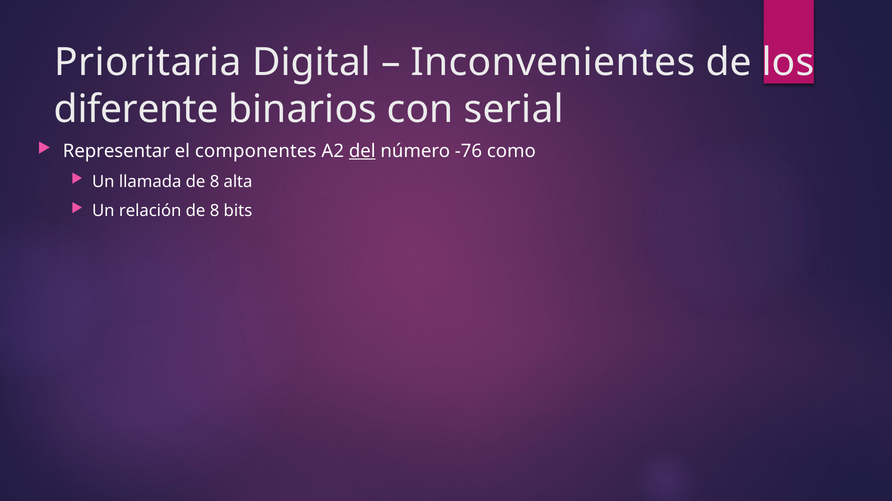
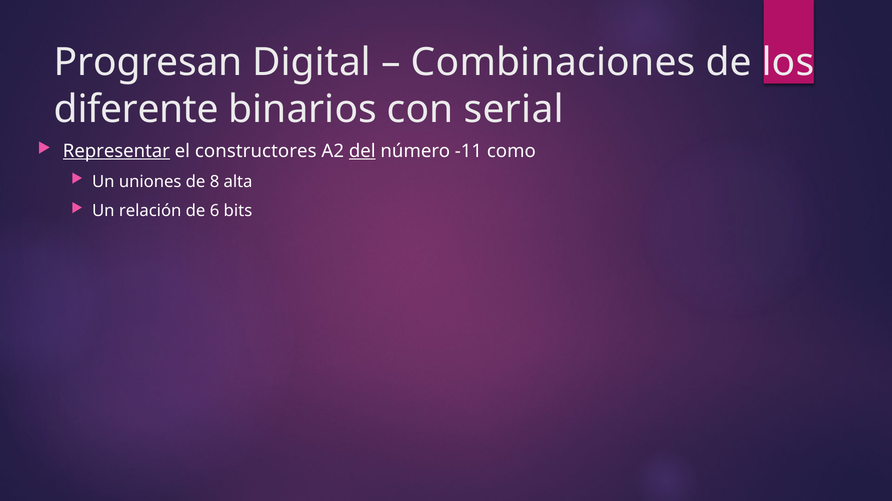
Prioritaria: Prioritaria -> Progresan (148, 63)
Inconvenientes: Inconvenientes -> Combinaciones (553, 63)
Representar underline: none -> present (116, 151)
componentes: componentes -> constructores (256, 151)
-76: -76 -> -11 (468, 151)
llamada: llamada -> uniones (150, 182)
8: 8 -> 6 (215, 211)
